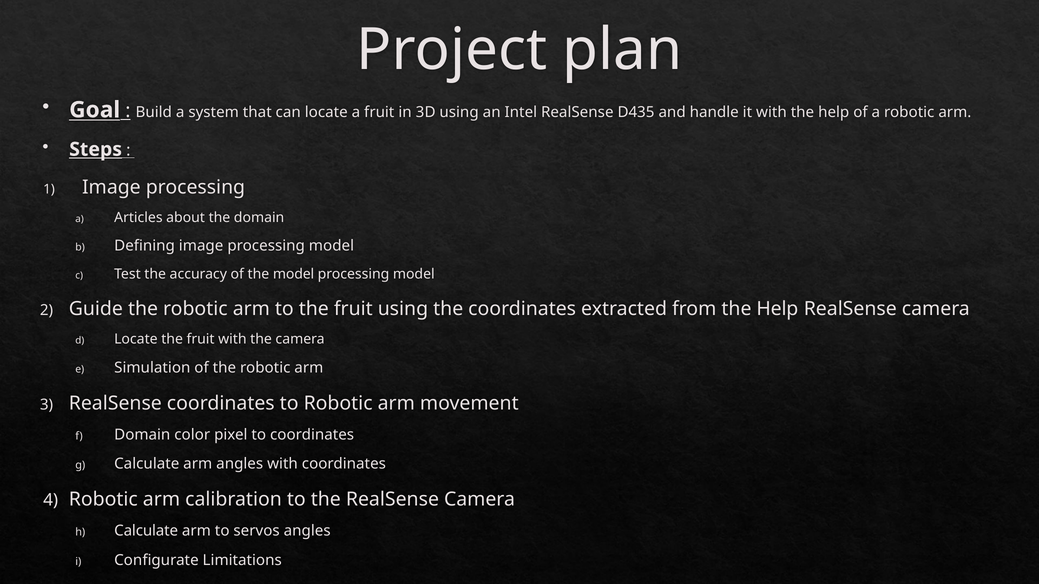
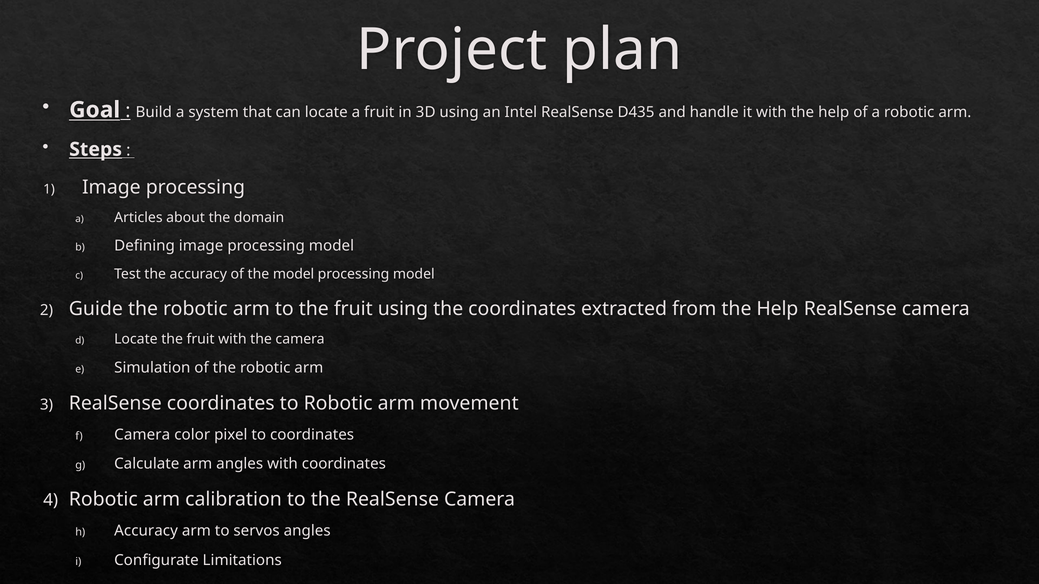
Domain: Domain -> Camera (142, 435)
Calculate: Calculate -> Accuracy (146, 531)
